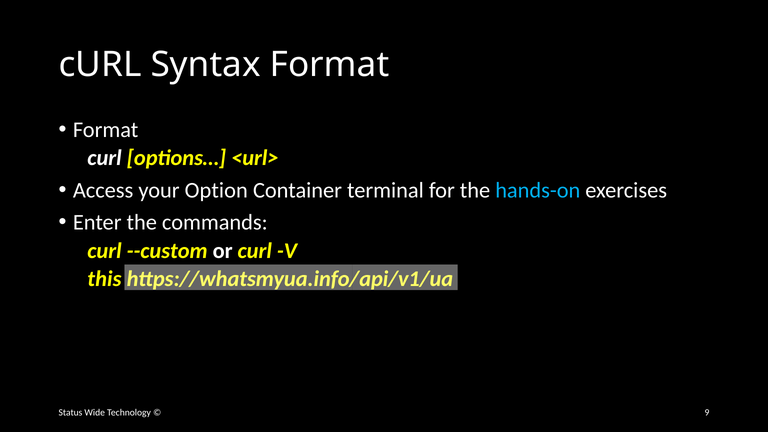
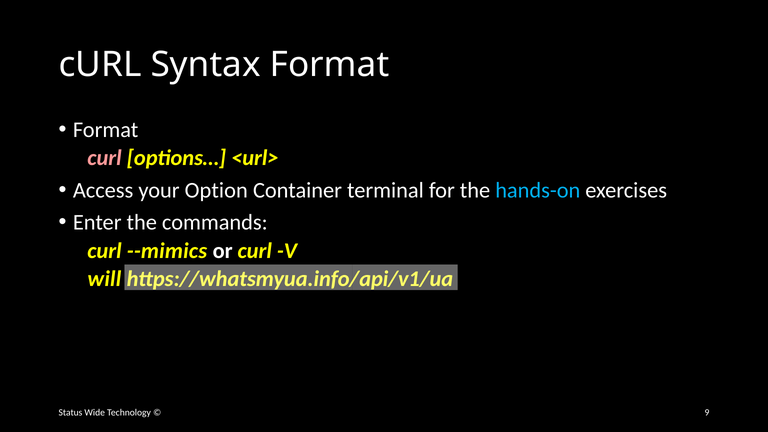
curl colour: white -> pink (105, 158)
--custom: --custom -> --mimics (167, 251)
this: this -> will (104, 279)
